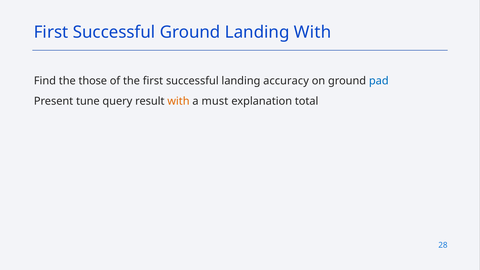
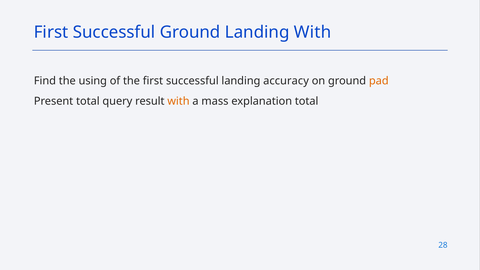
those: those -> using (93, 81)
pad colour: blue -> orange (379, 81)
Present tune: tune -> total (88, 101)
must: must -> mass (215, 101)
